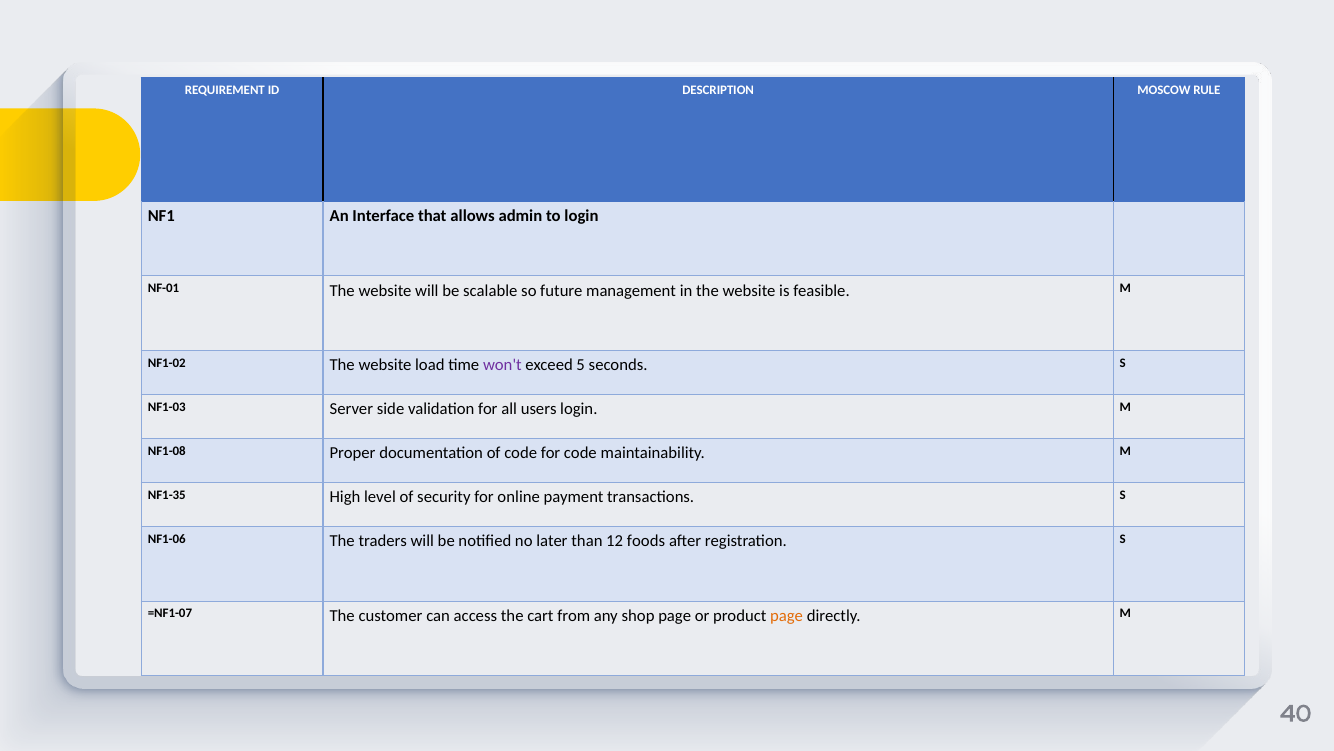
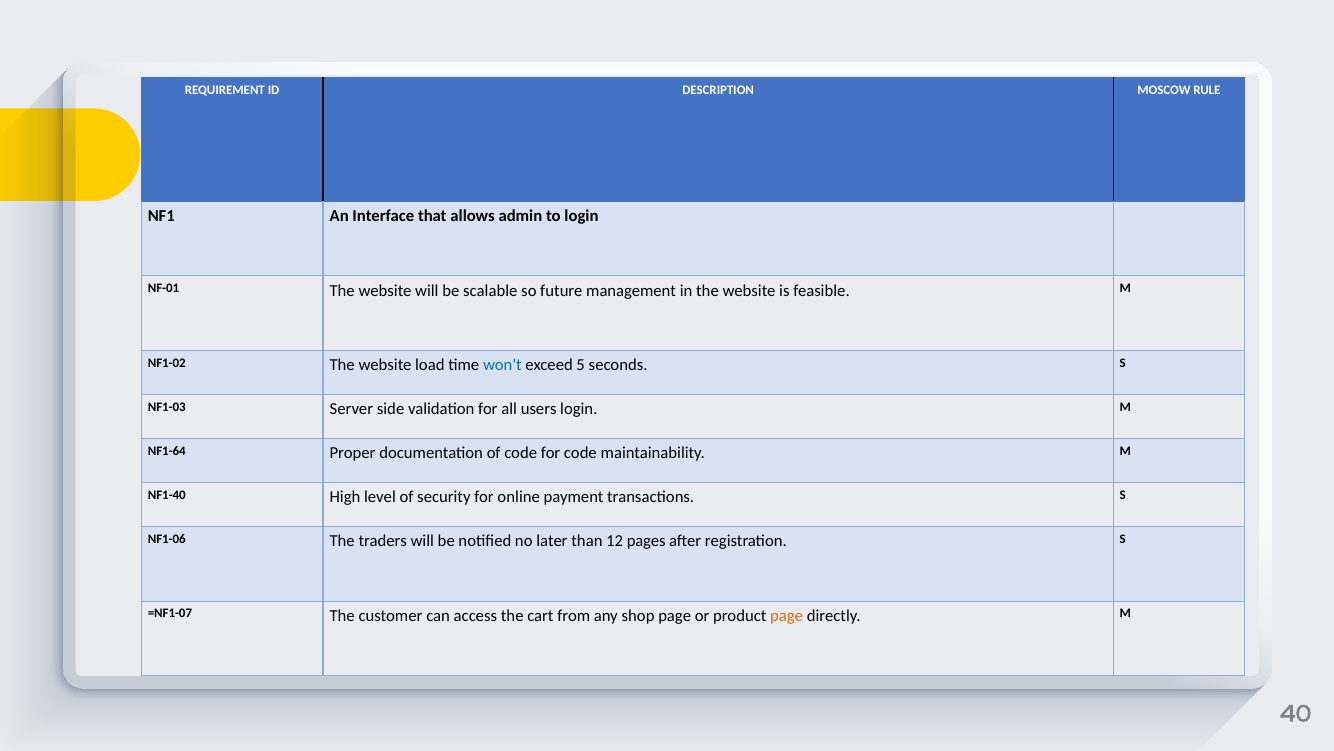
won't colour: purple -> blue (502, 365)
NF1-08: NF1-08 -> NF1-64 (167, 451)
NF1-35: NF1-35 -> NF1-40 (167, 494)
foods: foods -> pages (646, 541)
